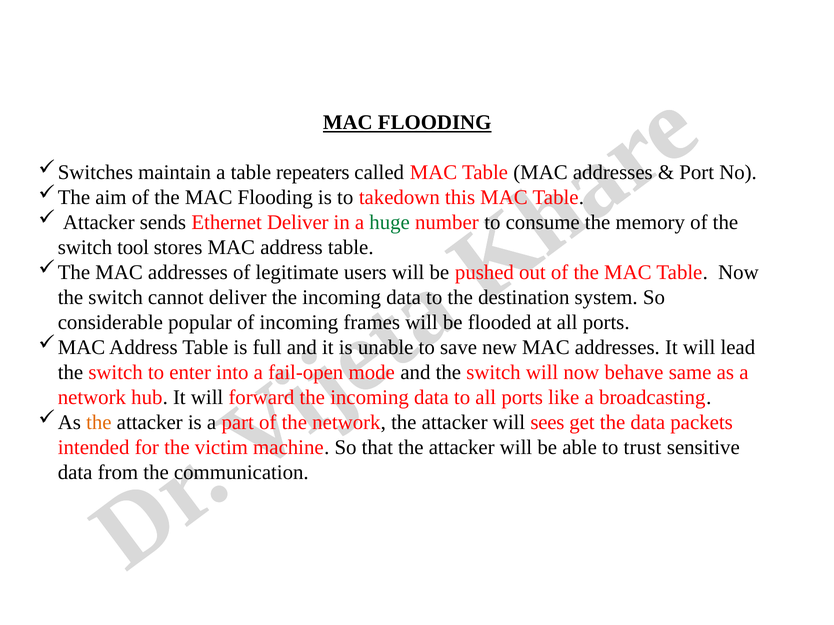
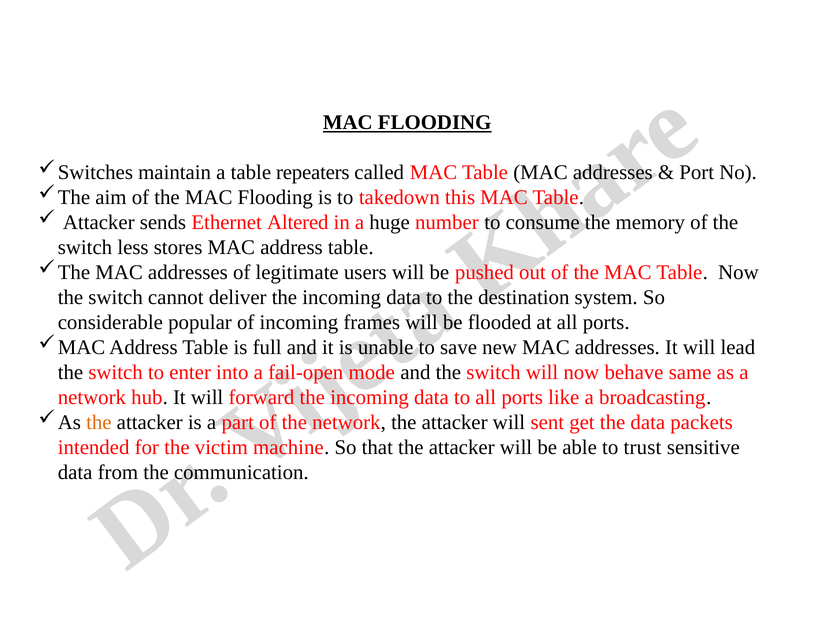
Ethernet Deliver: Deliver -> Altered (298, 223)
huge colour: green -> black (390, 223)
tool: tool -> less (133, 248)
sees: sees -> sent (547, 423)
